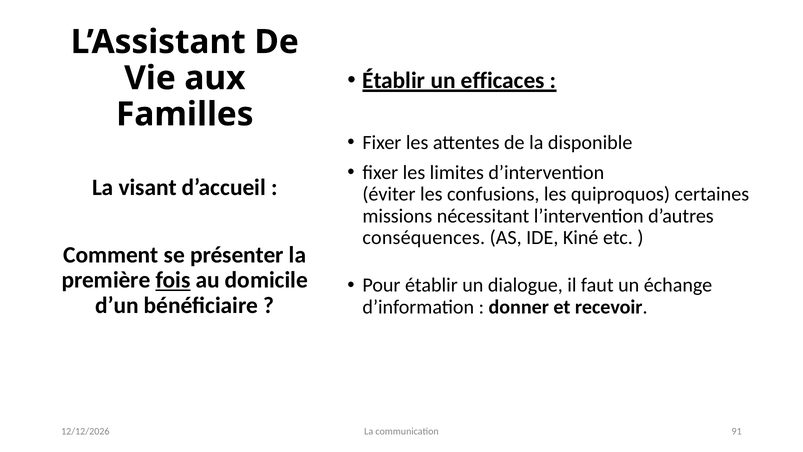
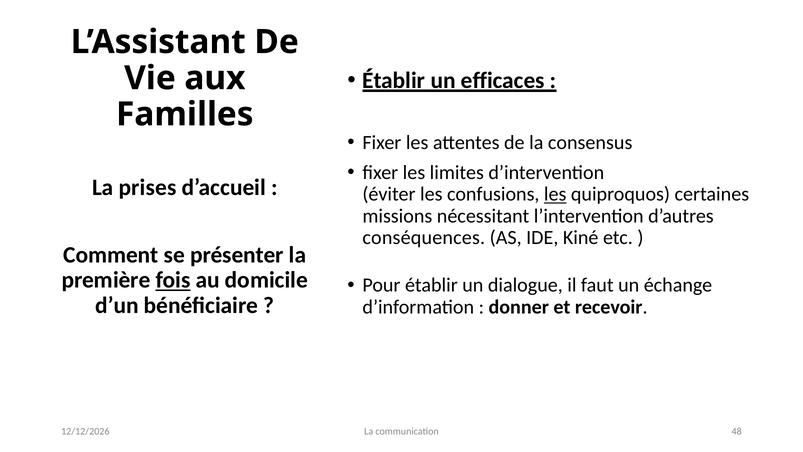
disponible: disponible -> consensus (590, 142)
visant: visant -> prises (148, 187)
les underline: none -> present (555, 194)
91: 91 -> 48 (737, 431)
